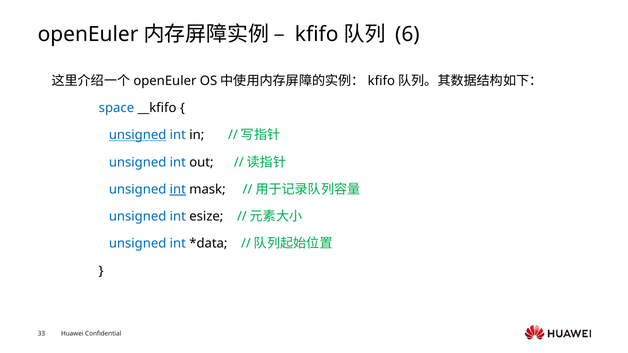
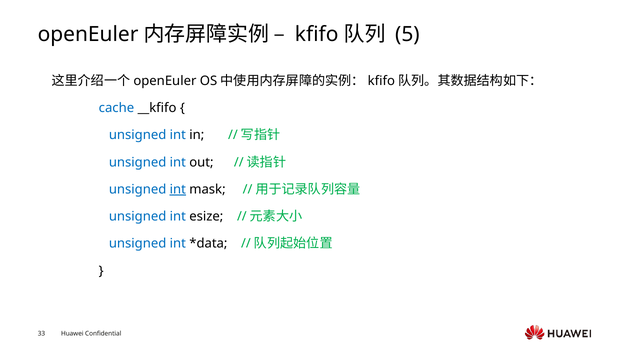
6: 6 -> 5 (407, 34)
space: space -> cache (116, 108)
unsigned underline: present -> none (138, 135)
